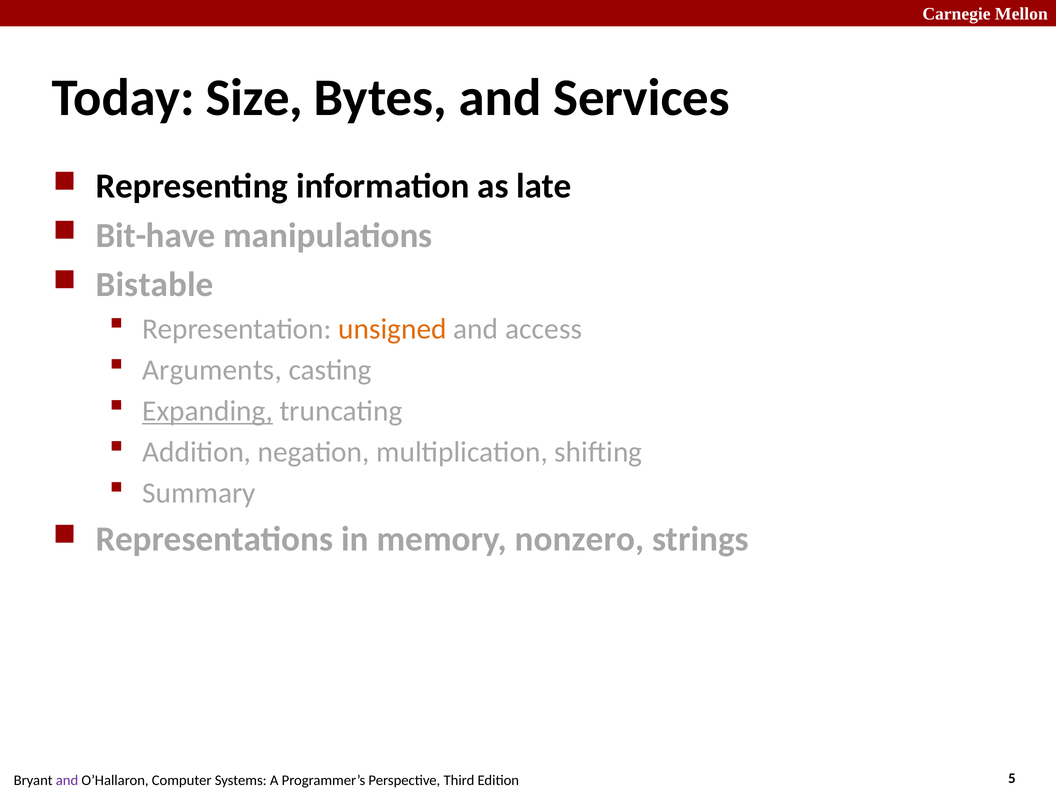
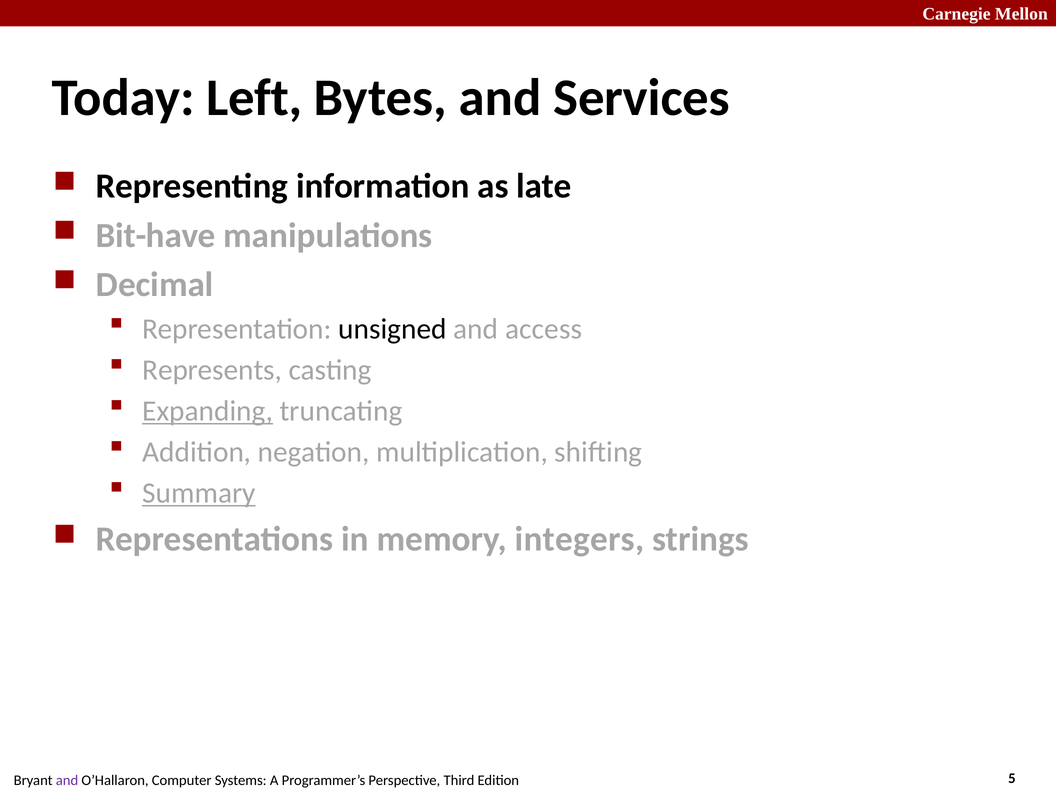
Size: Size -> Left (254, 98)
Bistable: Bistable -> Decimal (155, 285)
unsigned colour: orange -> black (393, 329)
Arguments: Arguments -> Represents (212, 370)
Summary underline: none -> present (199, 493)
nonzero: nonzero -> integers (579, 539)
